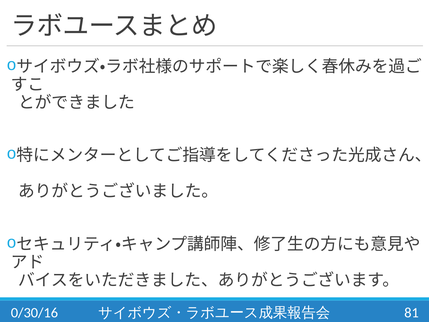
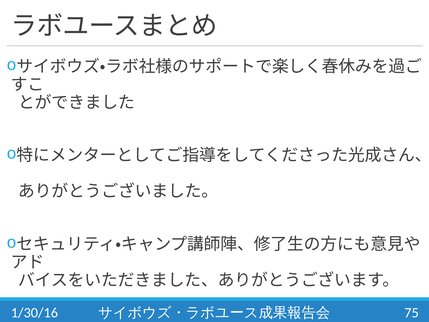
0/30/16: 0/30/16 -> 1/30/16 (34, 313)
81: 81 -> 75 (412, 312)
